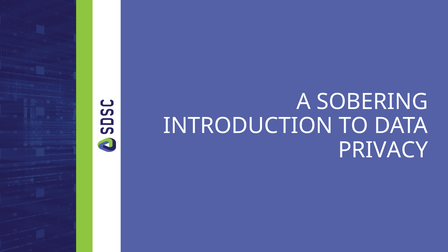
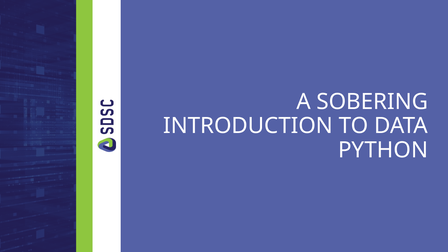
PRIVACY: PRIVACY -> PYTHON (383, 150)
